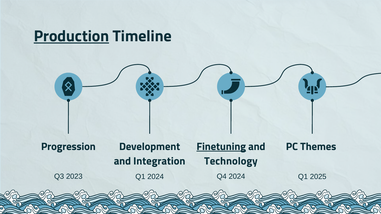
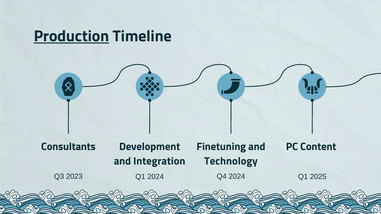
Progression: Progression -> Consultants (68, 147)
Finetuning underline: present -> none (221, 147)
Themes: Themes -> Content (318, 147)
